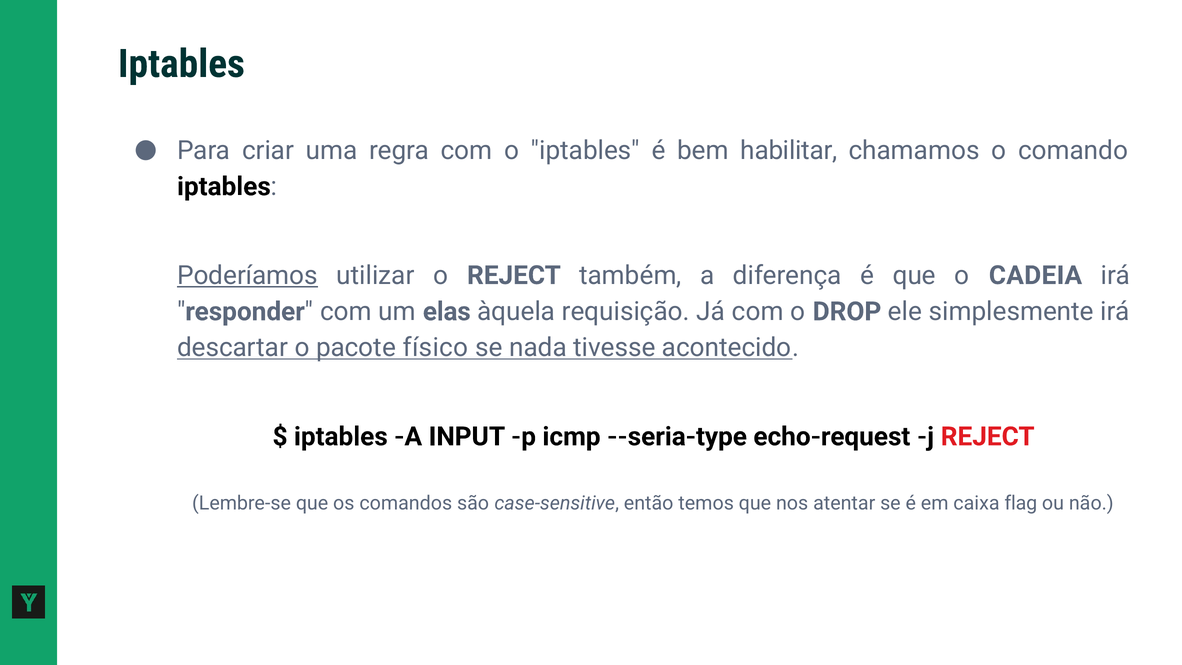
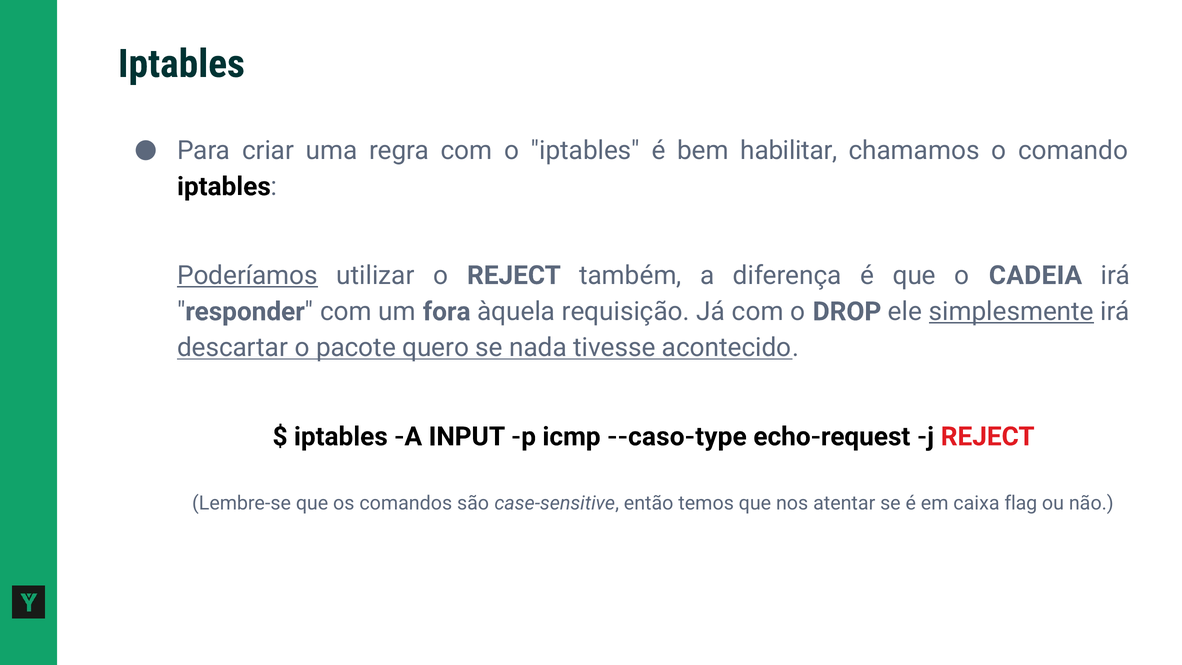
elas: elas -> fora (447, 312)
simplesmente underline: none -> present (1011, 312)
físico: físico -> quero (436, 348)
--seria-type: --seria-type -> --caso-type (677, 437)
